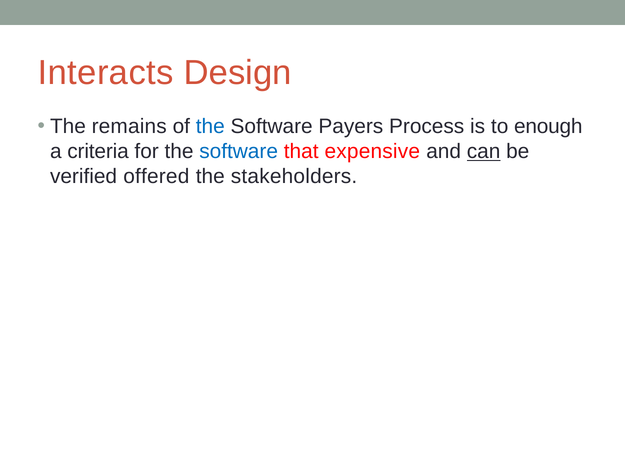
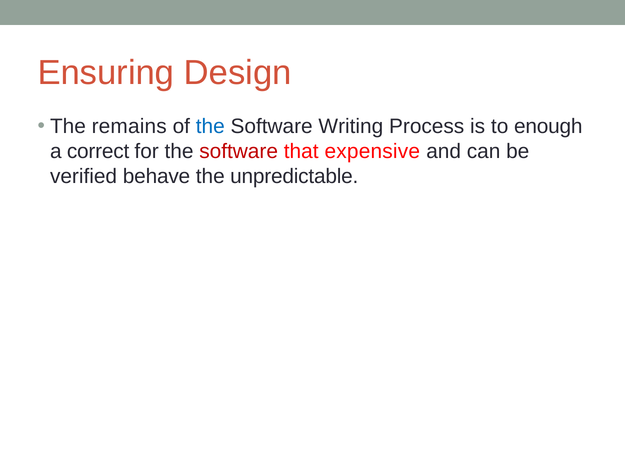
Interacts: Interacts -> Ensuring (106, 73)
Payers: Payers -> Writing (351, 126)
criteria: criteria -> correct (98, 151)
software colour: blue -> red (239, 151)
can underline: present -> none (484, 151)
offered: offered -> behave (157, 176)
stakeholders: stakeholders -> unpredictable (294, 176)
